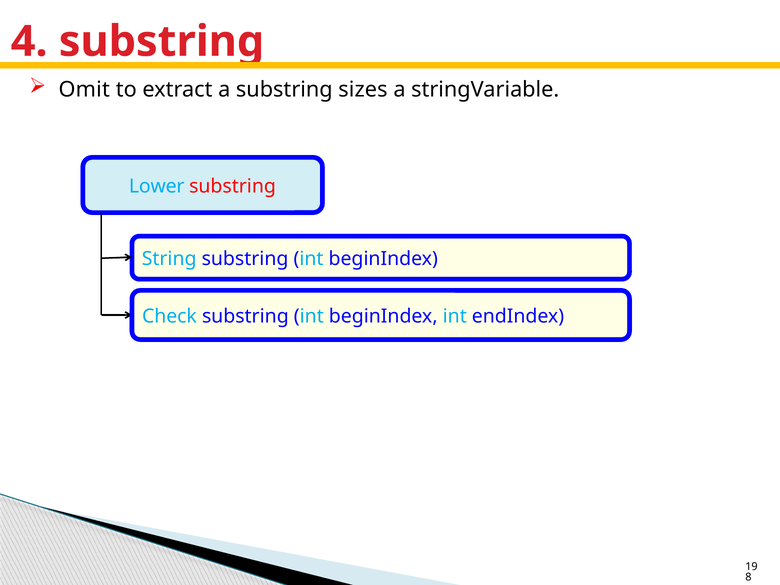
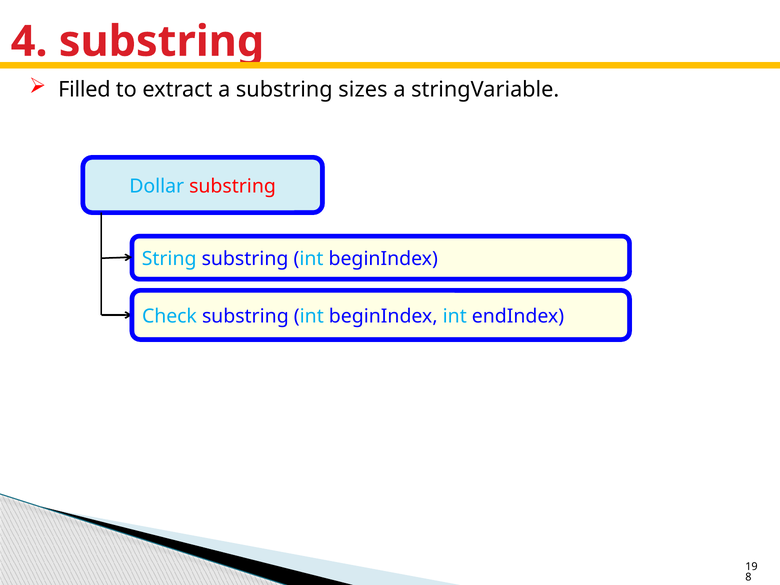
Omit: Omit -> Filled (84, 90)
Lower: Lower -> Dollar (157, 186)
